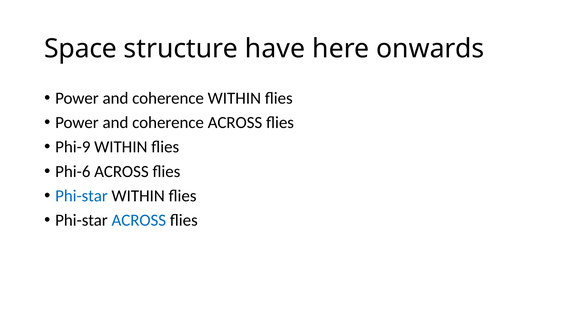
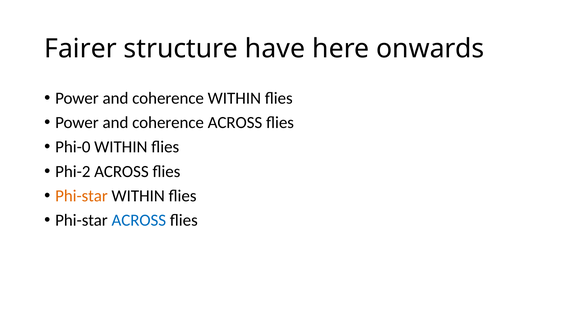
Space: Space -> Fairer (81, 49)
Phi-9: Phi-9 -> Phi-0 (73, 147)
Phi-6: Phi-6 -> Phi-2 (73, 171)
Phi-star colour: blue -> orange (81, 196)
